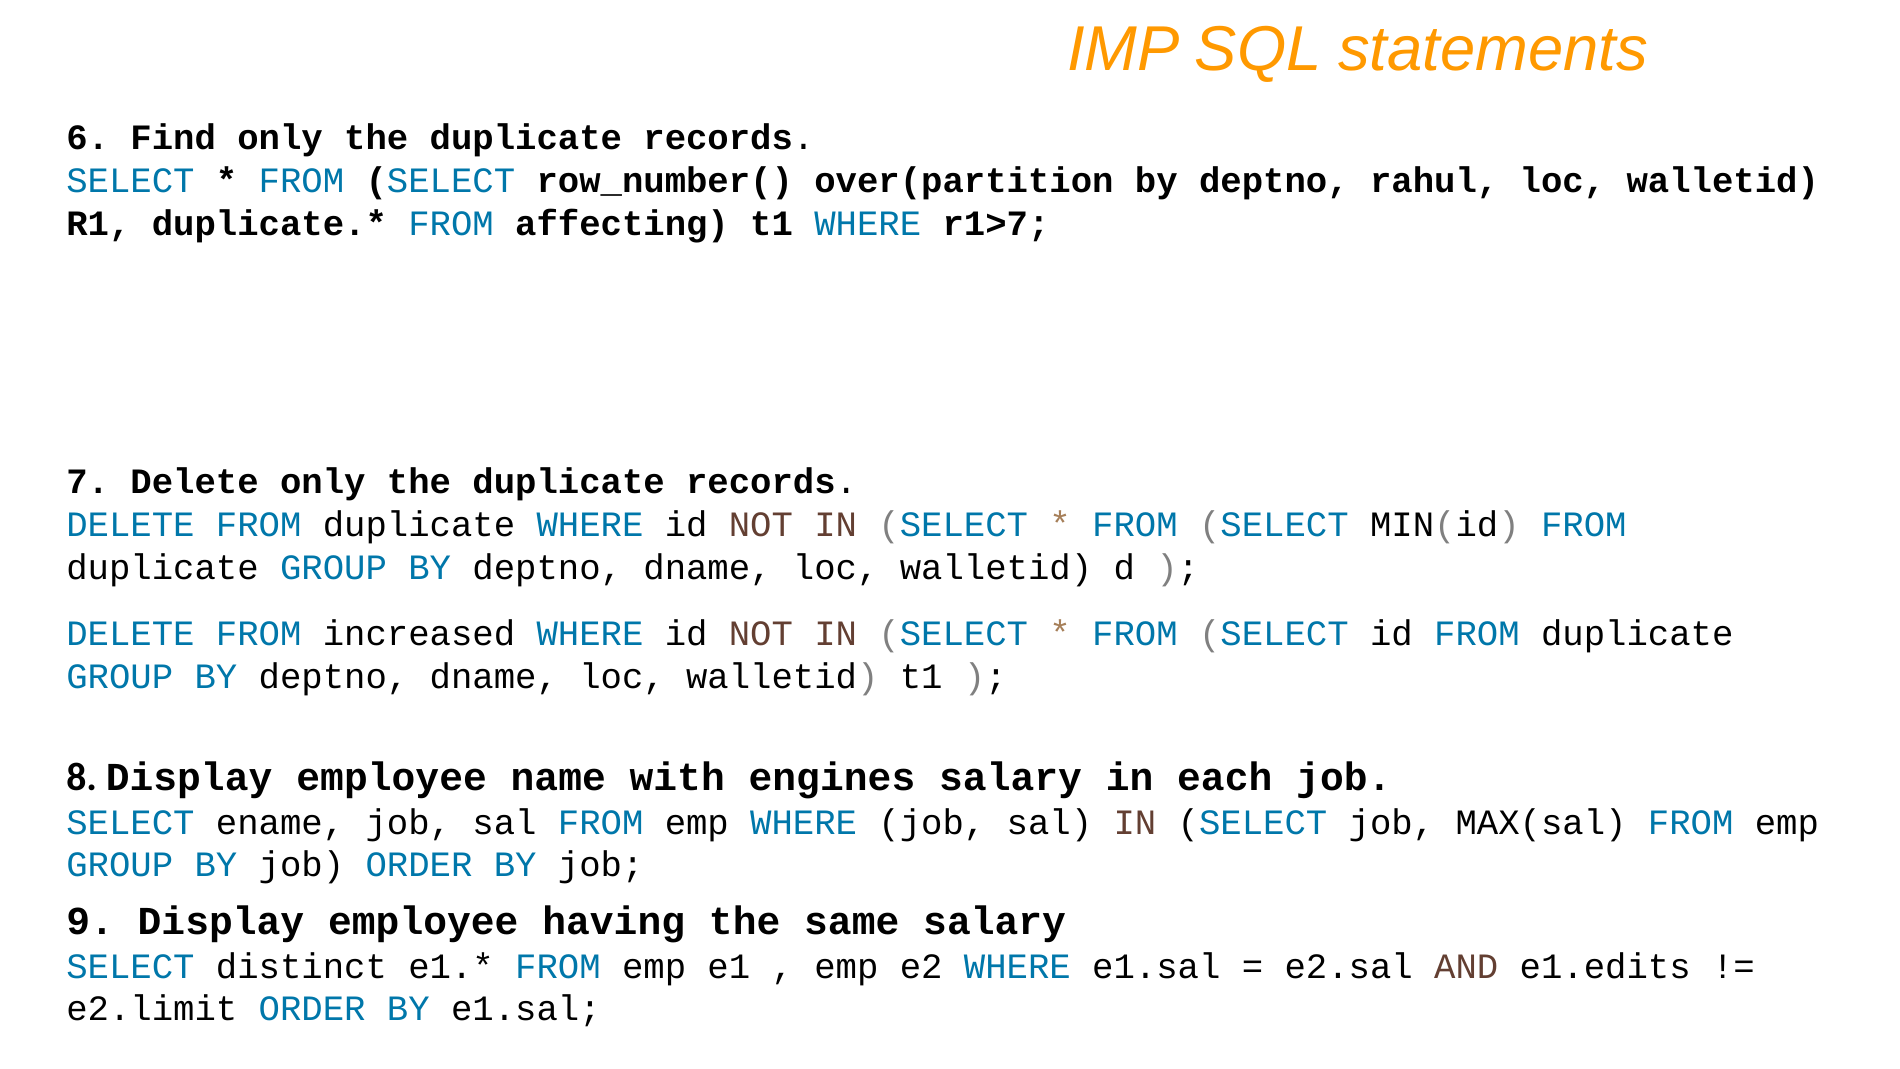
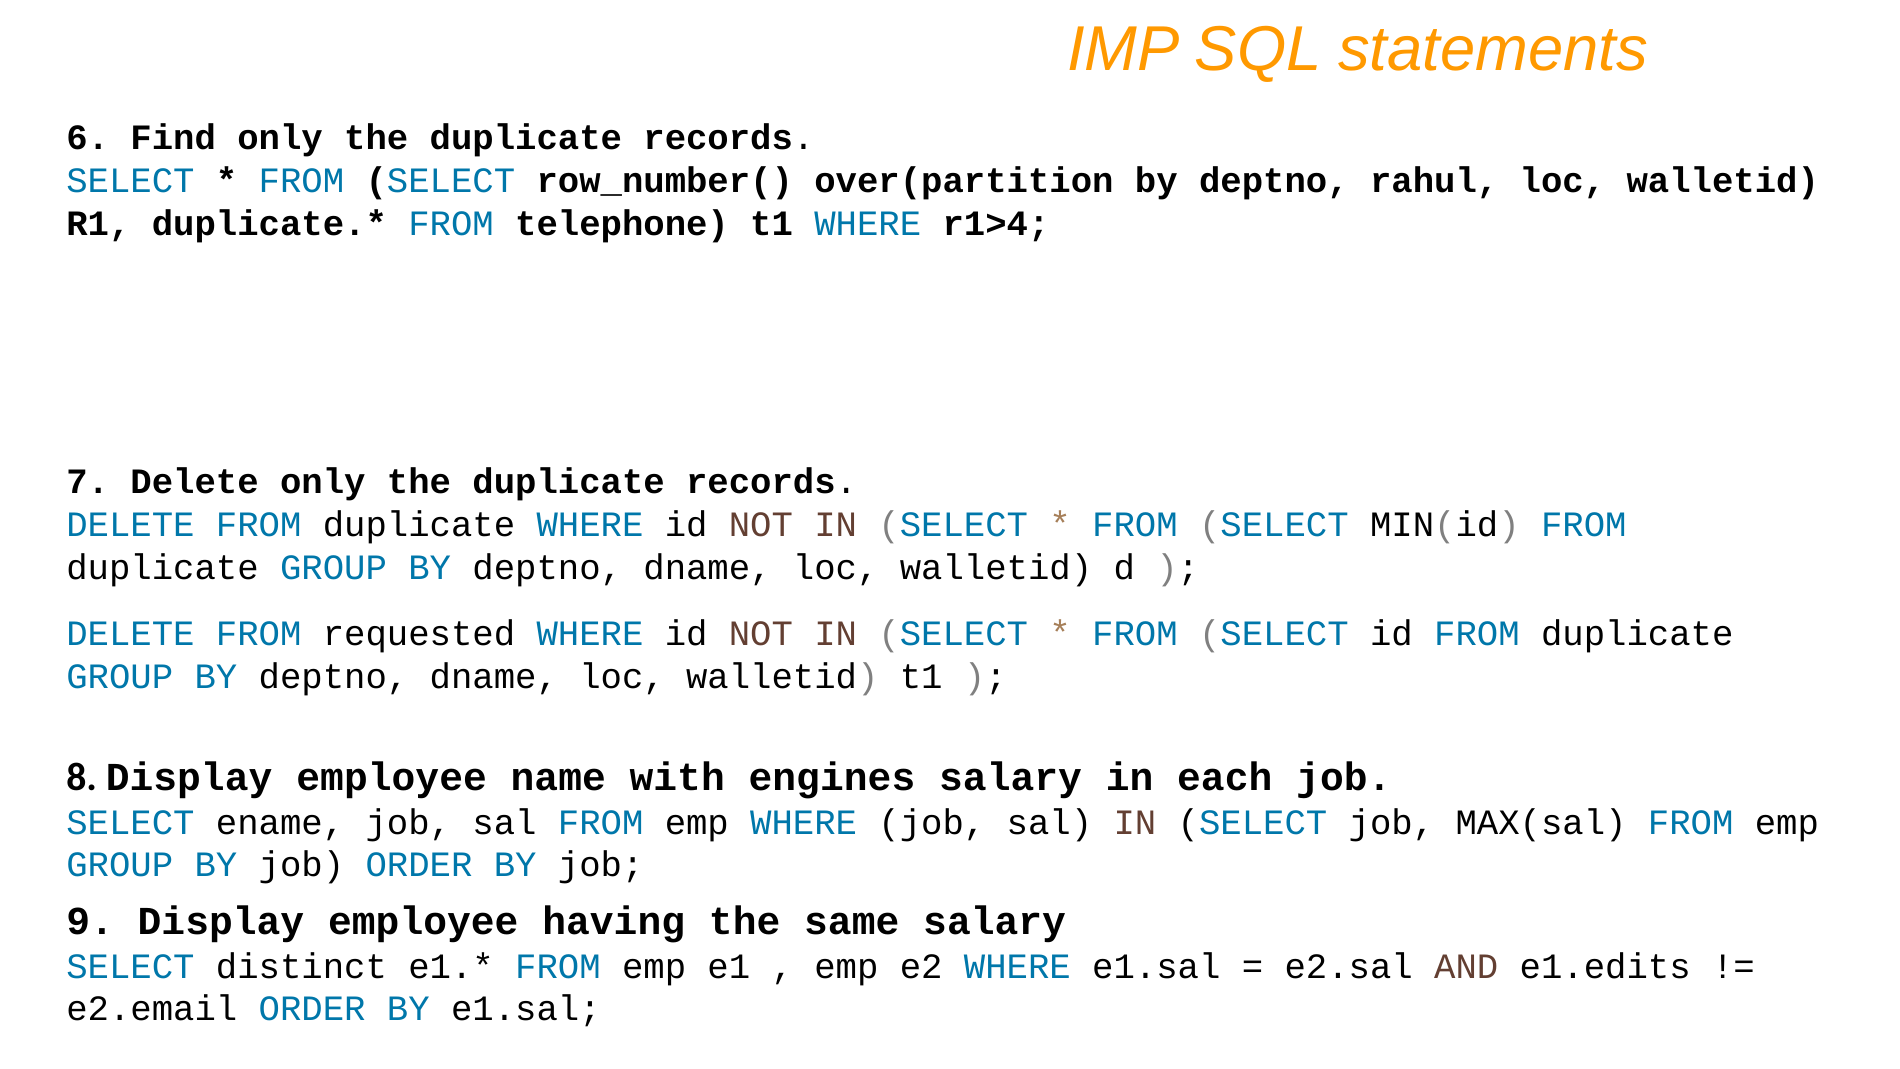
affecting: affecting -> telephone (622, 223)
r1>7: r1>7 -> r1>4 (996, 223)
increased: increased -> requested (419, 634)
e2.limit: e2.limit -> e2.email (152, 1009)
